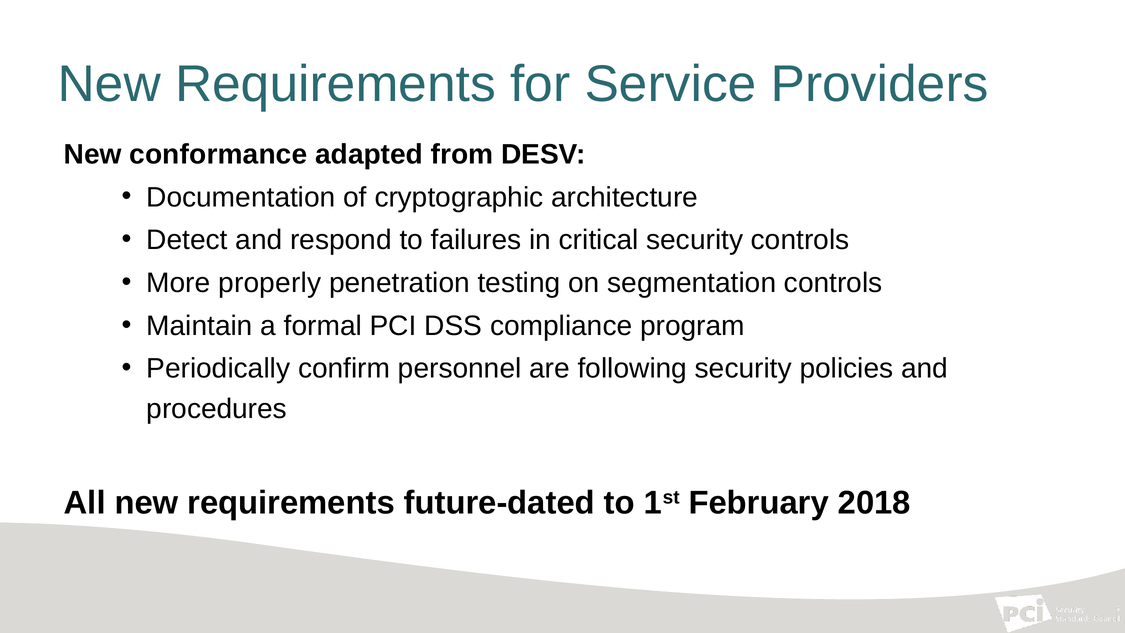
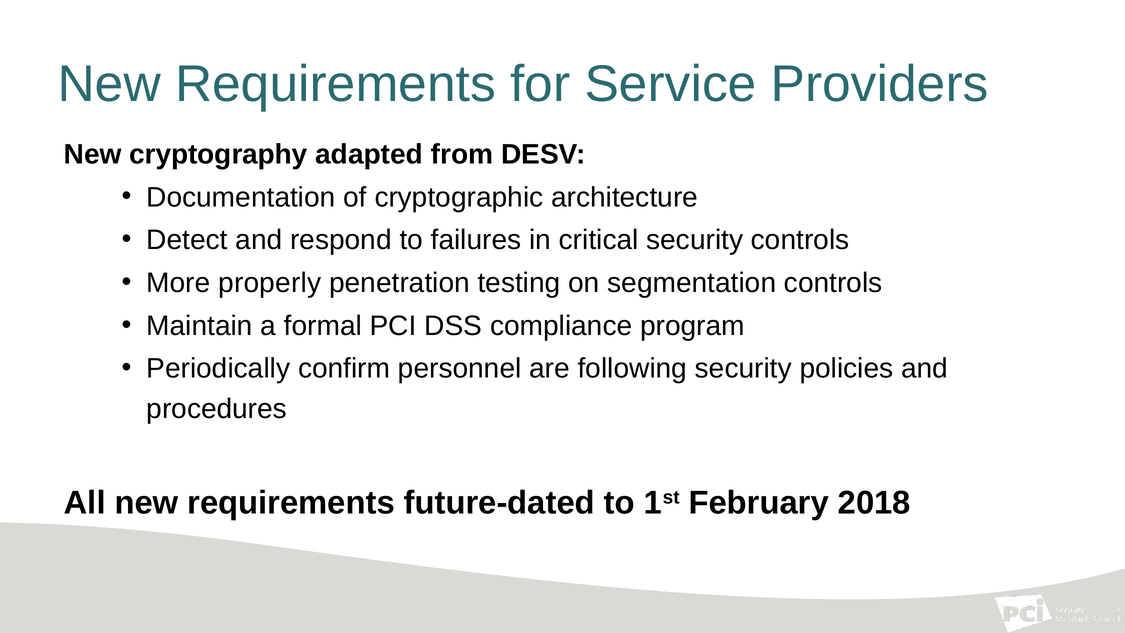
conformance: conformance -> cryptography (218, 154)
